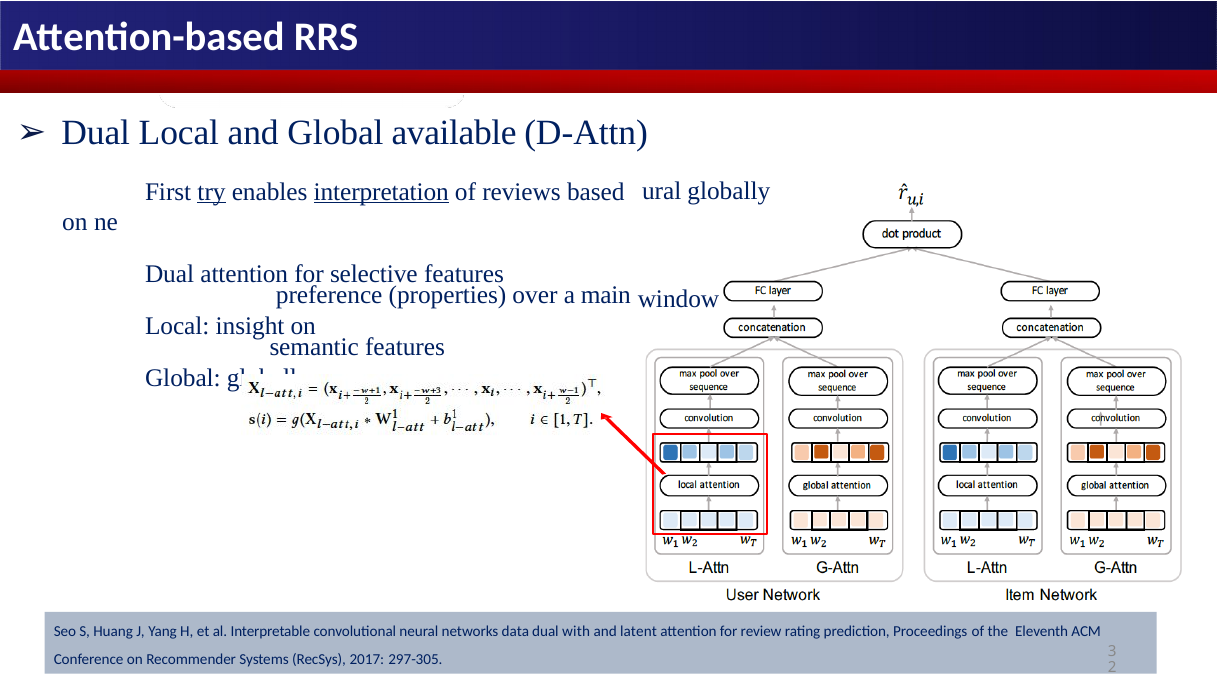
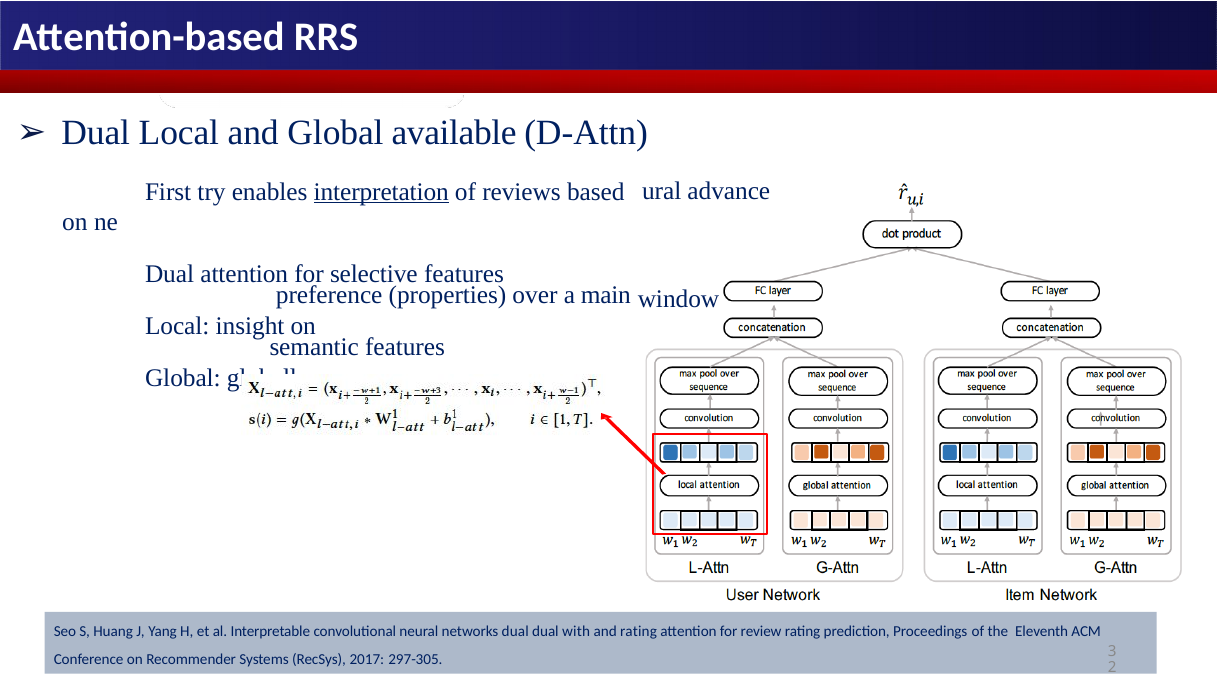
try underline: present -> none (212, 192)
ural globally: globally -> advance (729, 192)
networks data: data -> dual (515, 632)
and latent: latent -> rating (638, 632)
